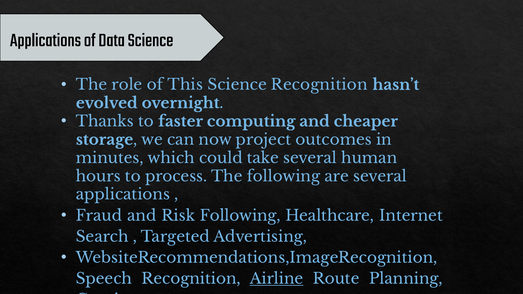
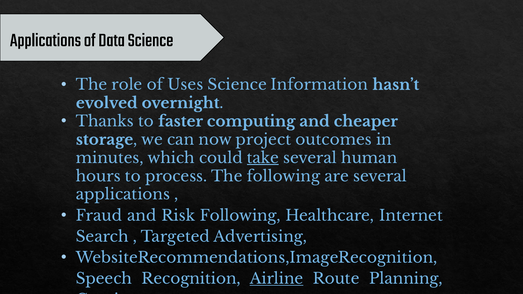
This: This -> Uses (185, 85)
Science Recognition: Recognition -> Information (319, 85)
take underline: none -> present (263, 158)
